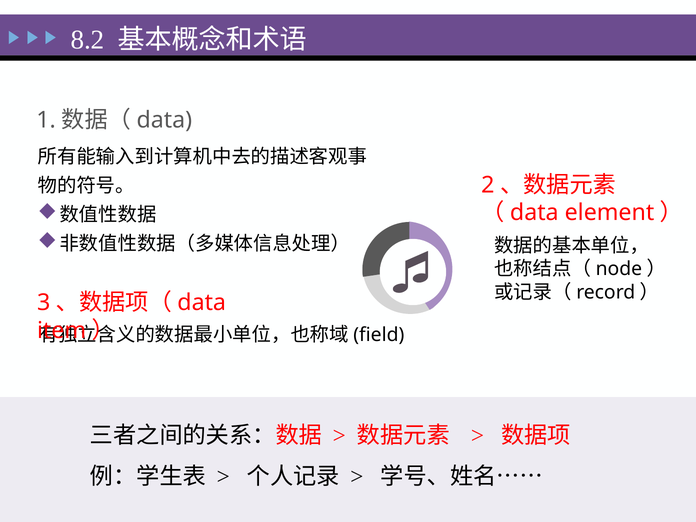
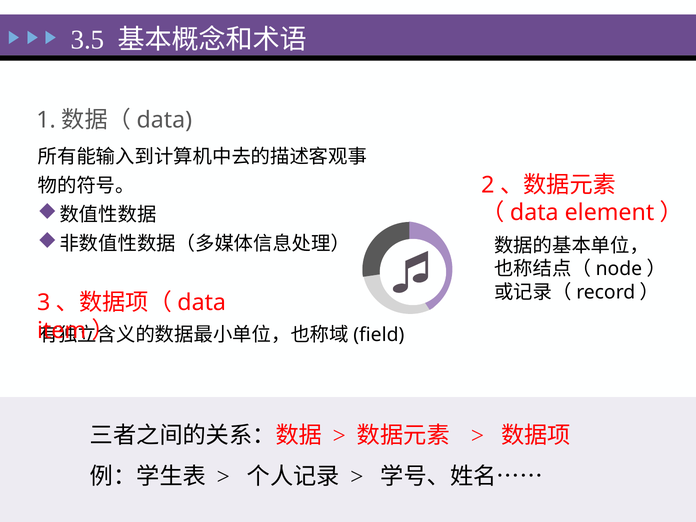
8.2: 8.2 -> 3.5 (88, 40)
